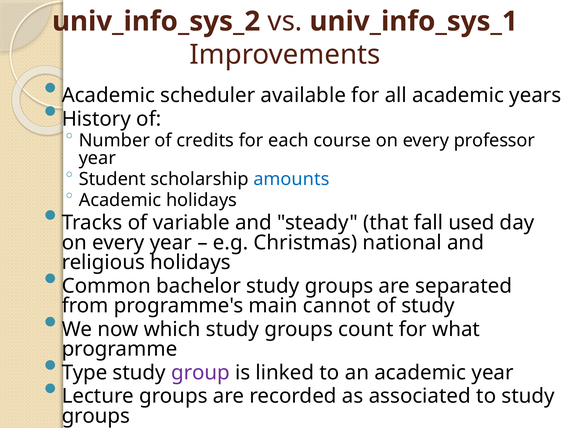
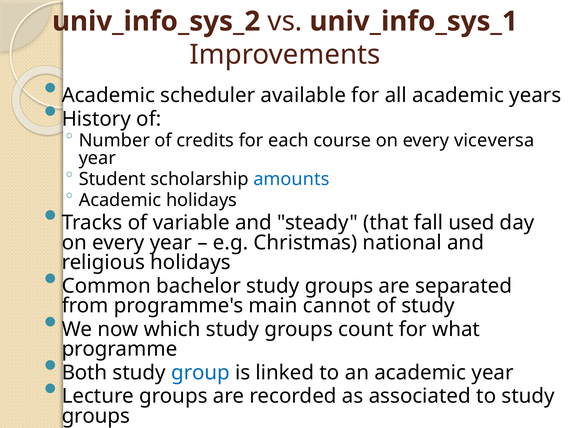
professor: professor -> viceversa (494, 140)
Type: Type -> Both (84, 372)
group colour: purple -> blue (200, 372)
